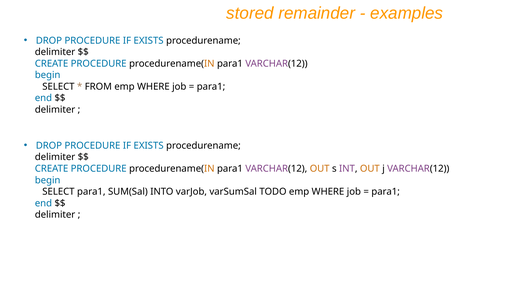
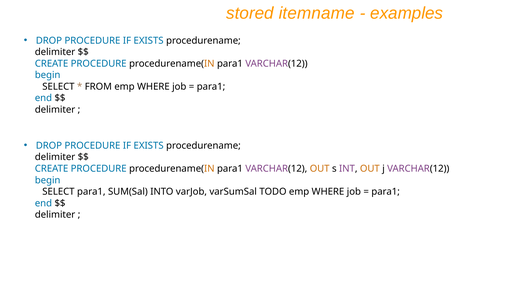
remainder: remainder -> itemname (317, 13)
